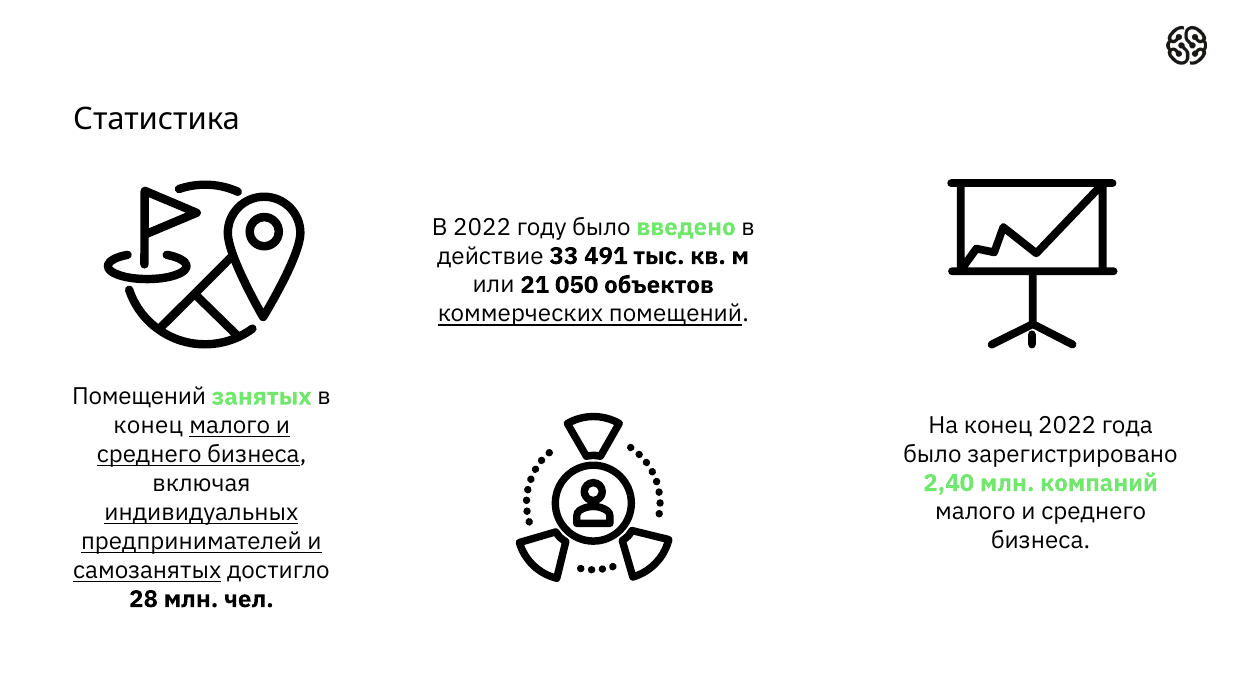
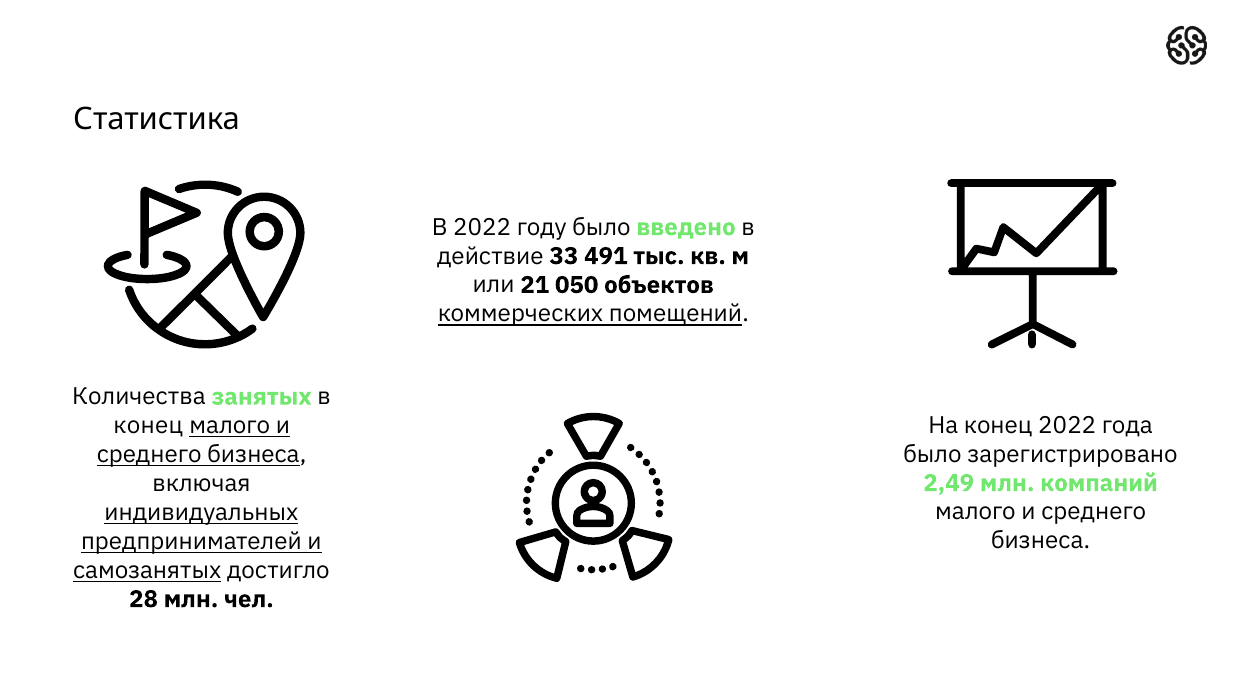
Помещений: Помещений -> Количества (139, 397)
2,40: 2,40 -> 2,49 (949, 483)
